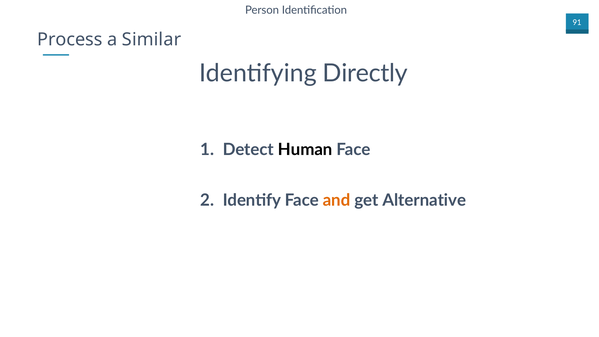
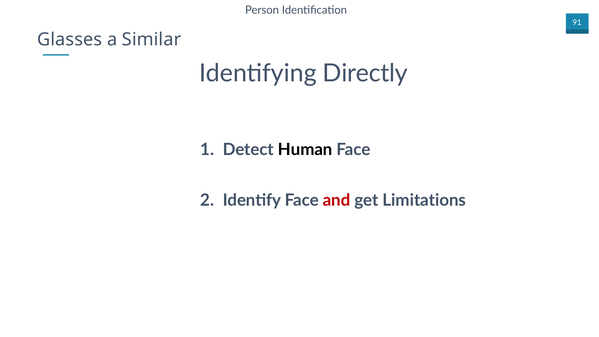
Process: Process -> Glasses (70, 39)
and colour: orange -> red (337, 200)
Alternative: Alternative -> Limitations (424, 200)
